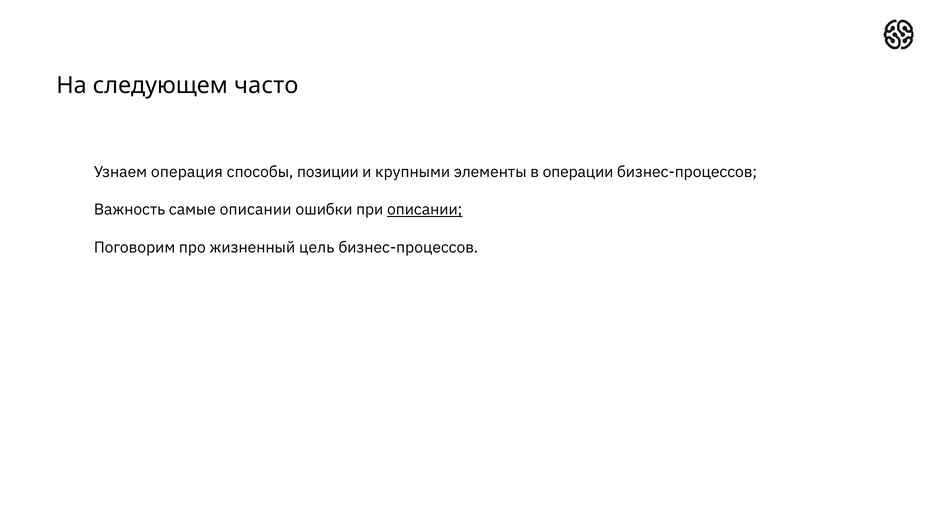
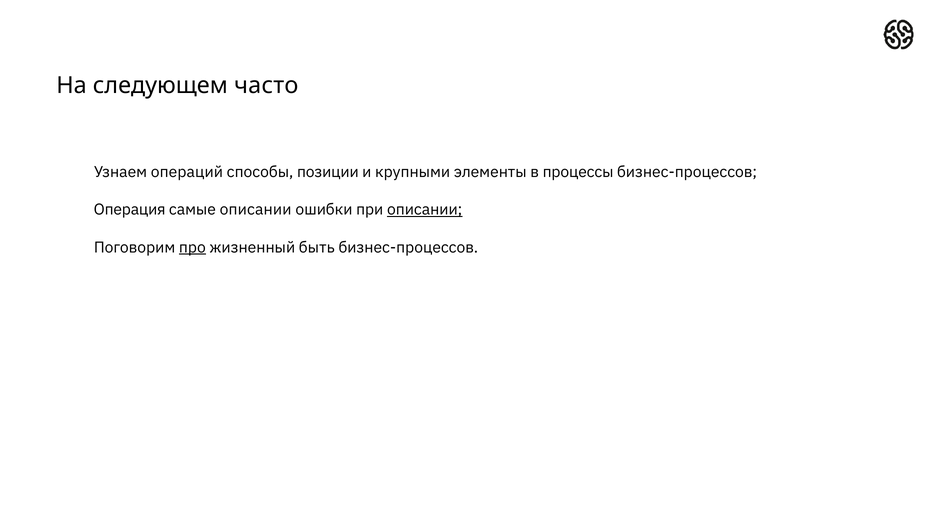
операция: операция -> операций (187, 172)
операции: операции -> процессы (578, 172)
Важность: Важность -> Операция (130, 210)
про underline: none -> present (192, 247)
цель: цель -> быть (317, 247)
